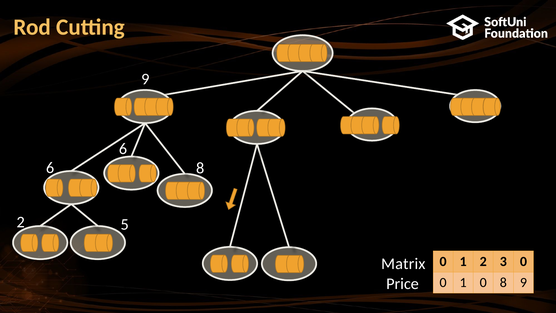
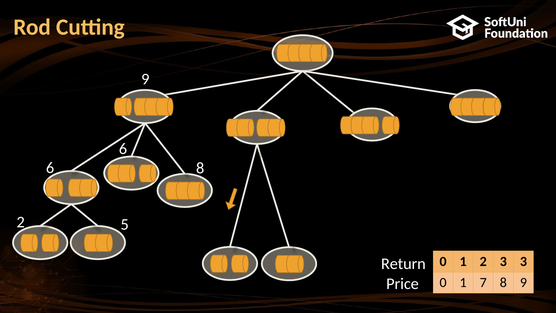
3 0: 0 -> 3 (523, 261)
Matrix: Matrix -> Return (403, 264)
1 0: 0 -> 7 (483, 283)
